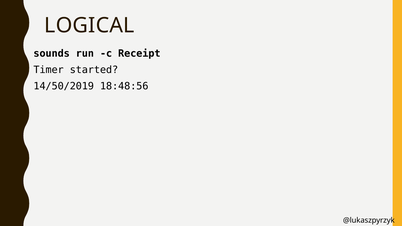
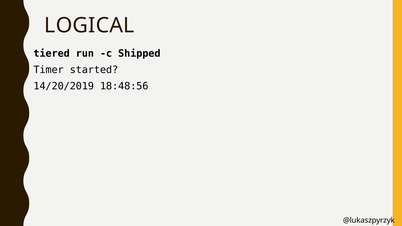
sounds: sounds -> tiered (52, 54)
Receipt: Receipt -> Shipped (139, 54)
14/50/2019: 14/50/2019 -> 14/20/2019 (64, 86)
